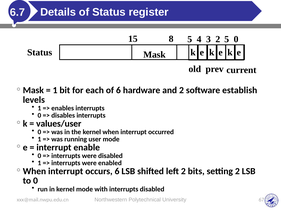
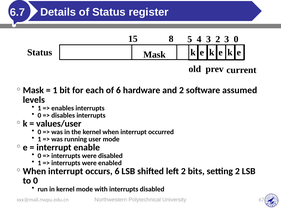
2 5: 5 -> 3 (227, 39)
establish: establish -> assumed (240, 91)
